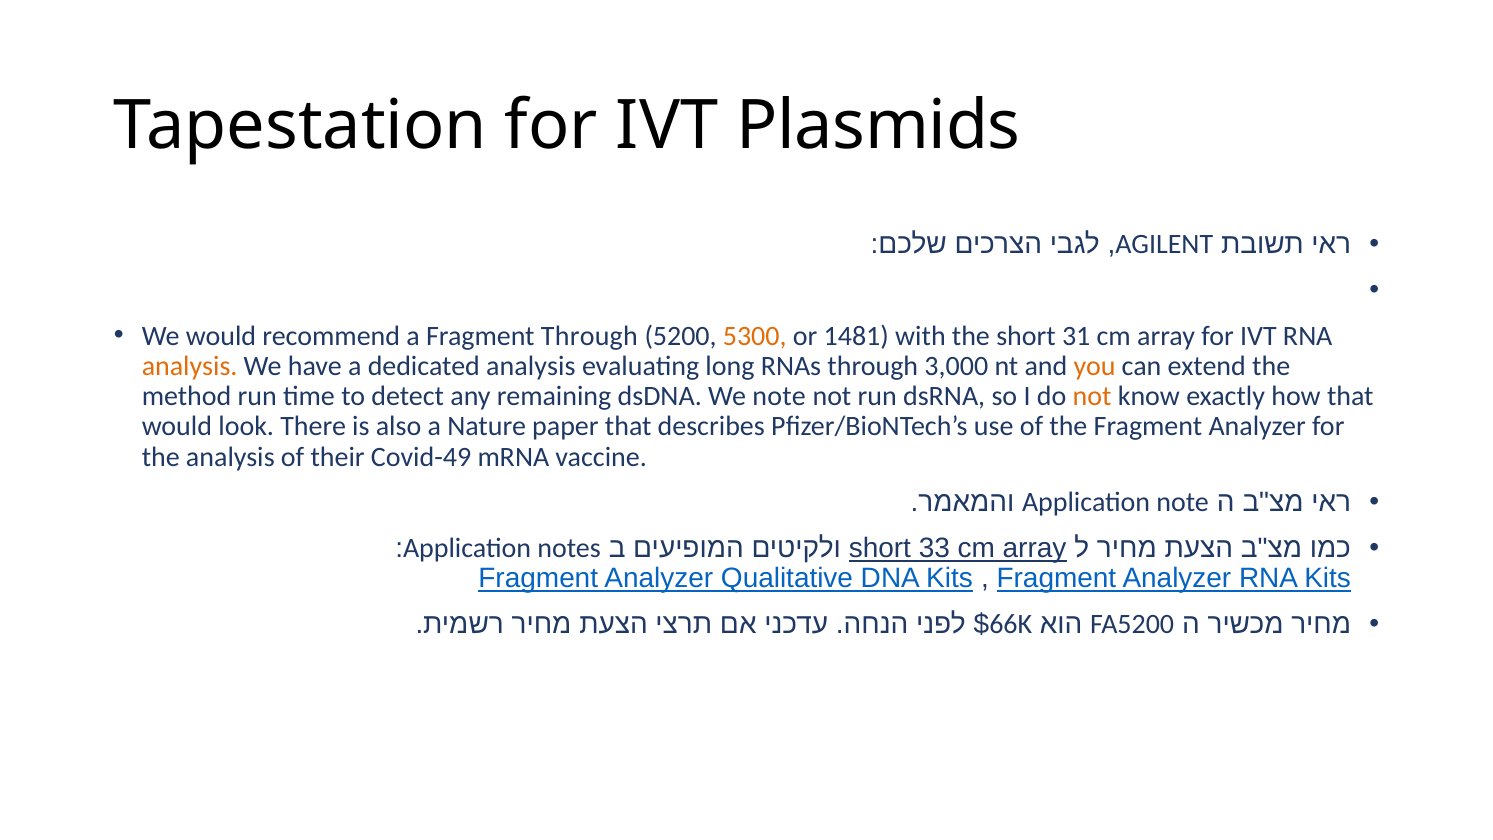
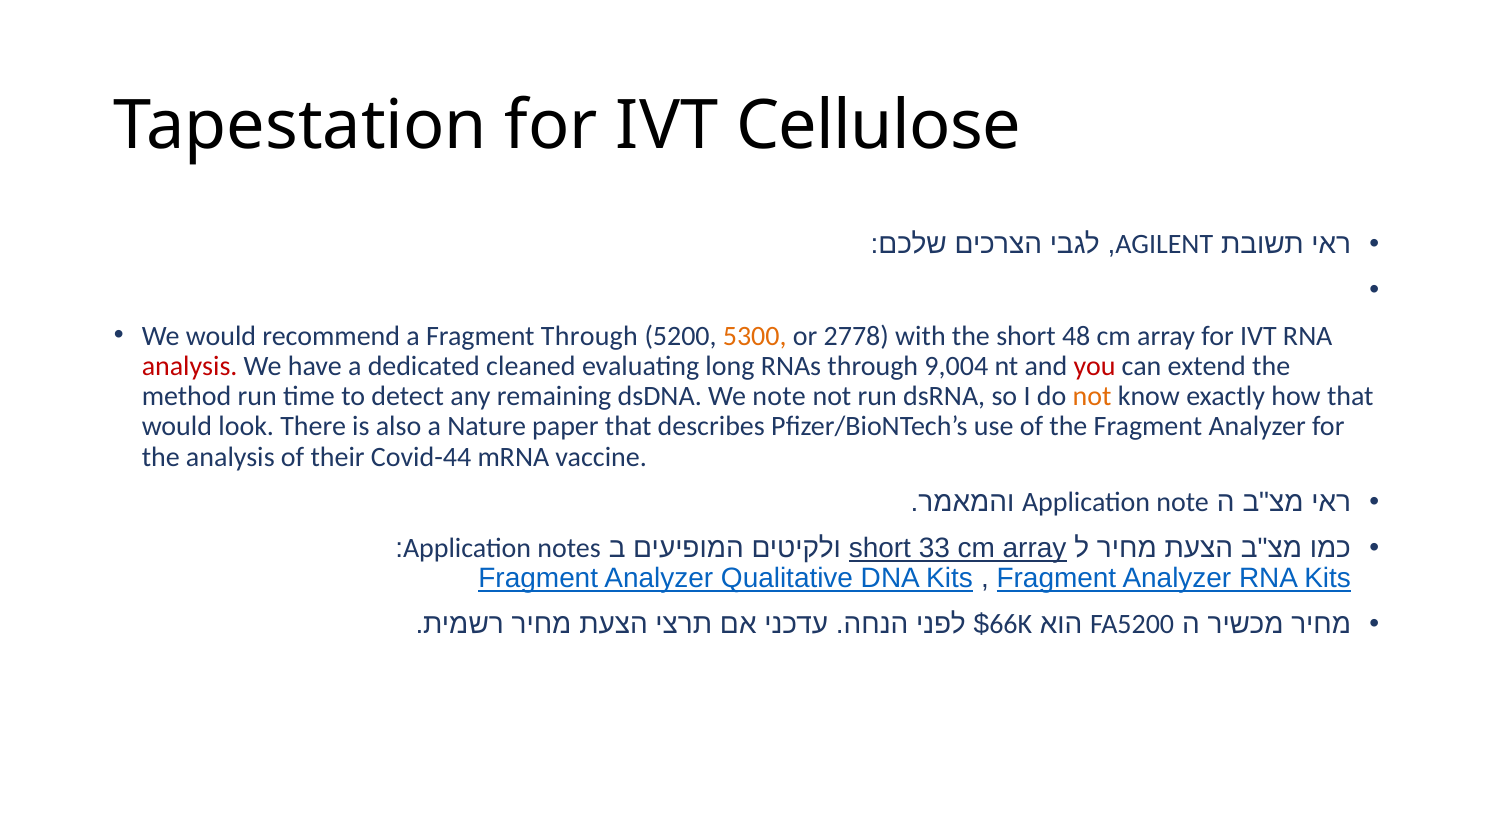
Plasmids: Plasmids -> Cellulose (878, 125)
1481: 1481 -> 2778 (856, 336)
31: 31 -> 48 (1076, 336)
analysis colour: orange -> red (190, 366)
dedicated analysis: analysis -> cleaned (531, 366)
3,000: 3,000 -> 9,004 (956, 366)
you colour: orange -> red (1095, 366)
Covid-49: Covid-49 -> Covid-44 (421, 457)
